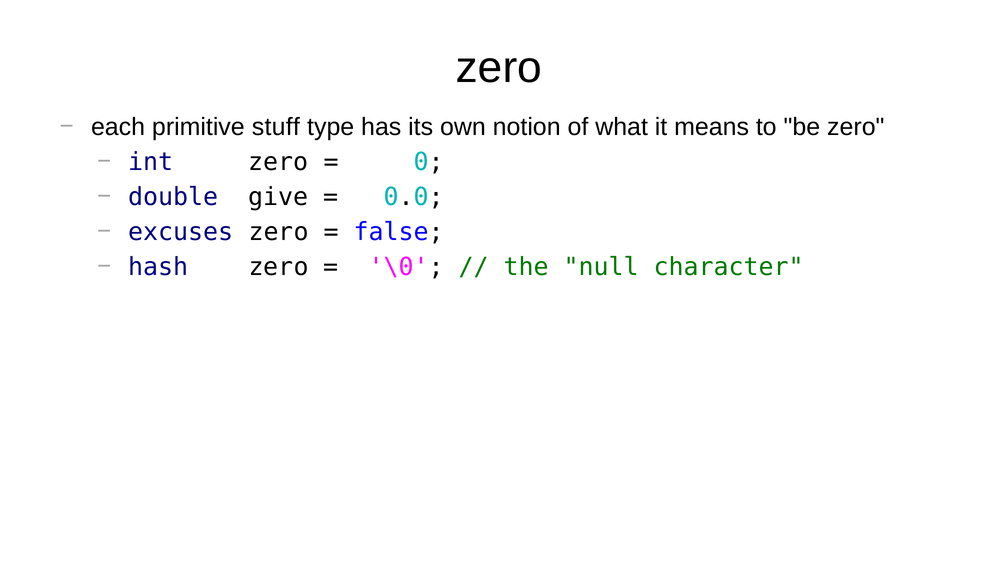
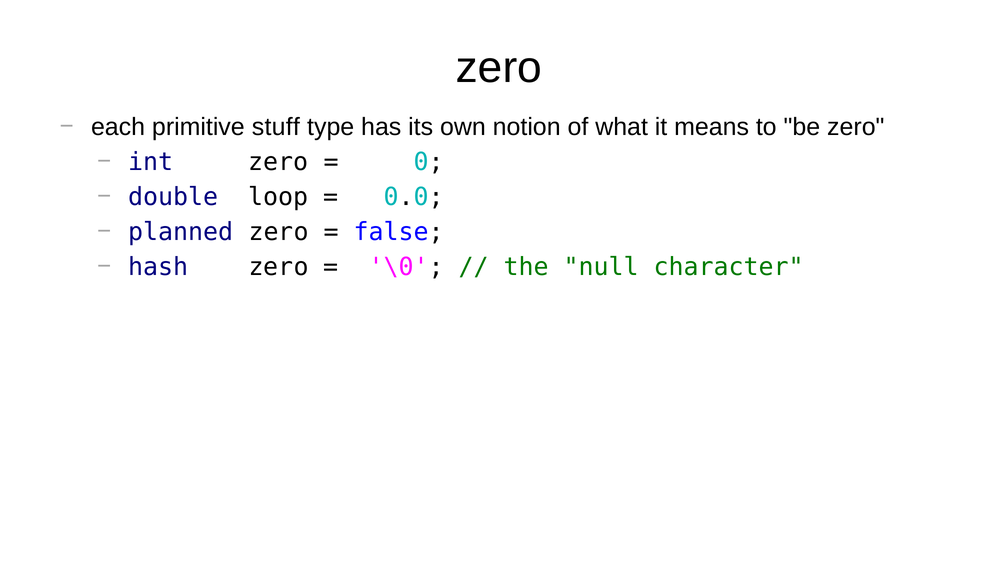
give: give -> loop (278, 197)
excuses: excuses -> planned (181, 232)
